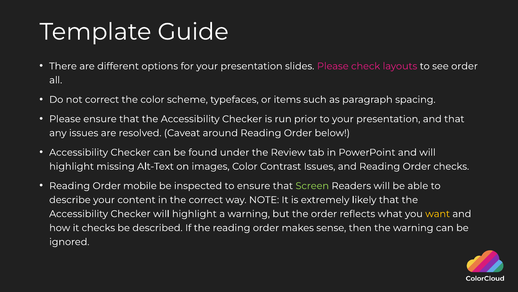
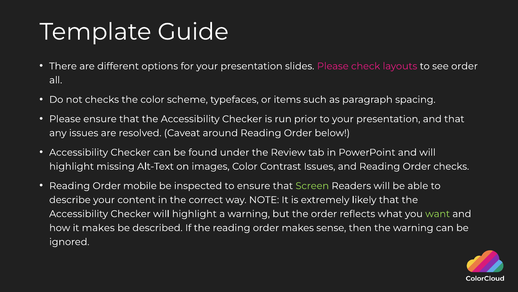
not correct: correct -> checks (102, 99)
want colour: yellow -> light green (438, 213)
it checks: checks -> makes (98, 227)
